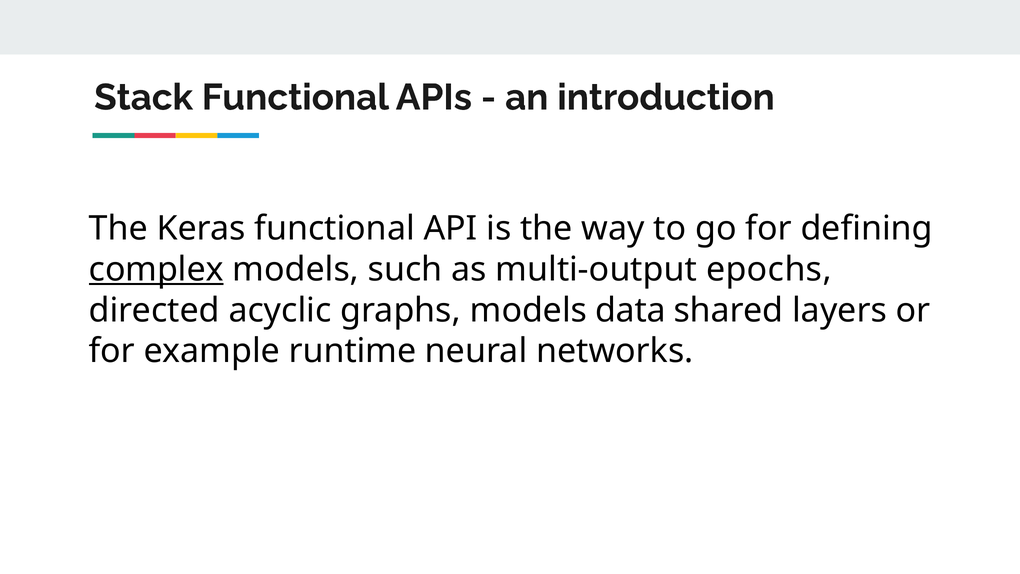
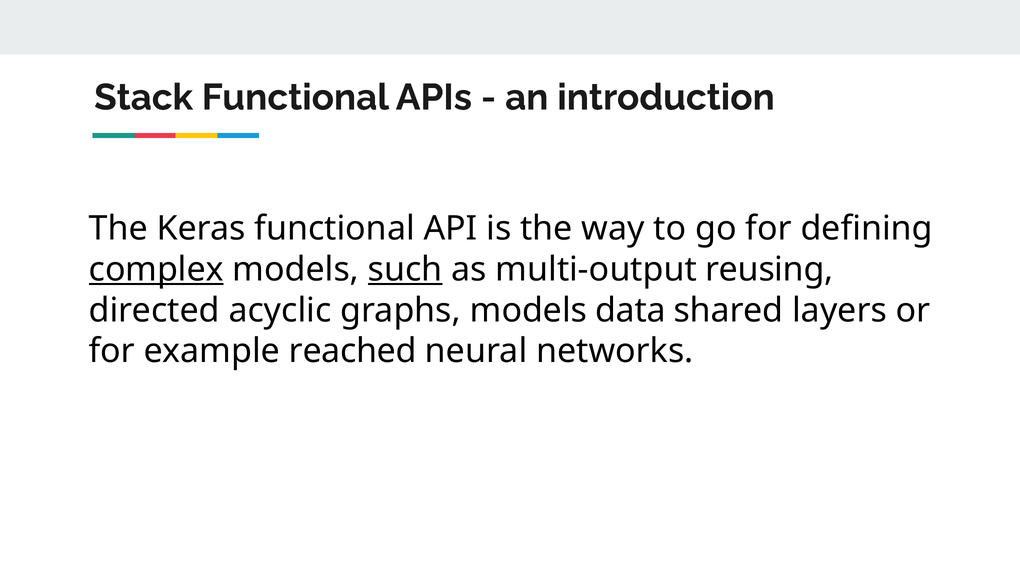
such underline: none -> present (405, 269)
epochs: epochs -> reusing (769, 269)
runtime: runtime -> reached (353, 351)
